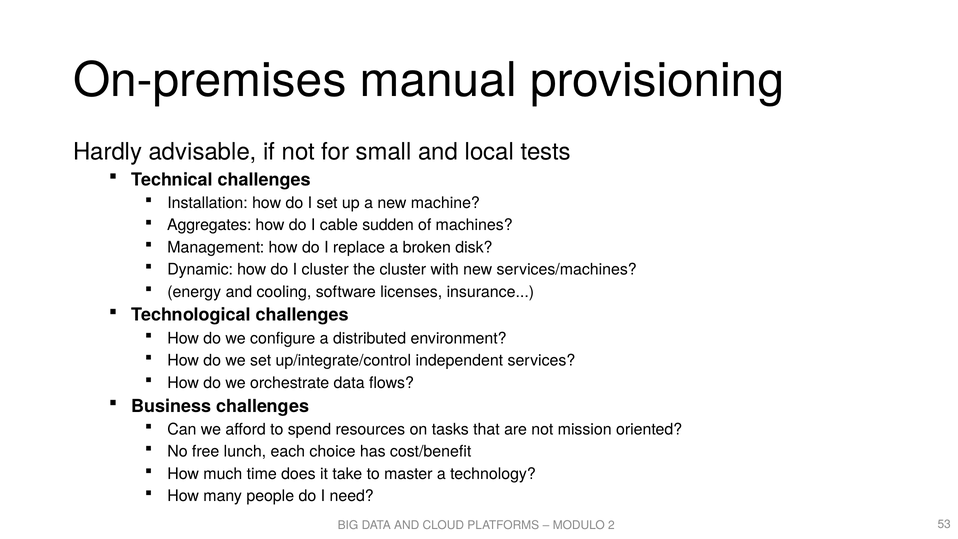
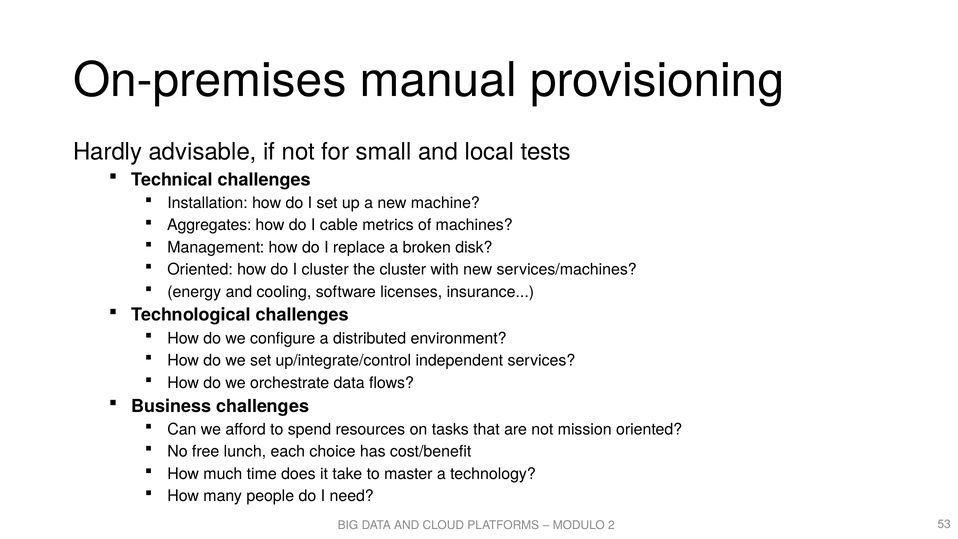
sudden: sudden -> metrics (388, 225)
Dynamic: Dynamic -> Oriented (200, 269)
